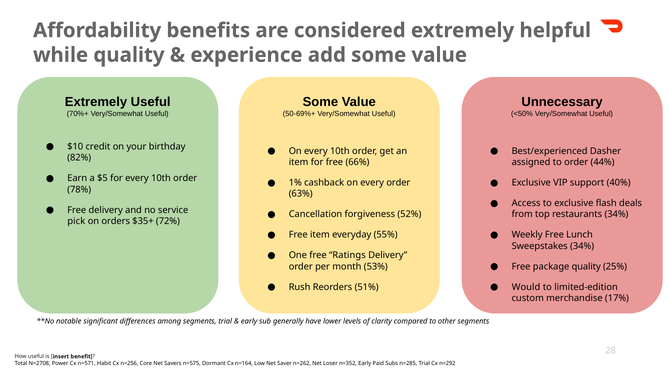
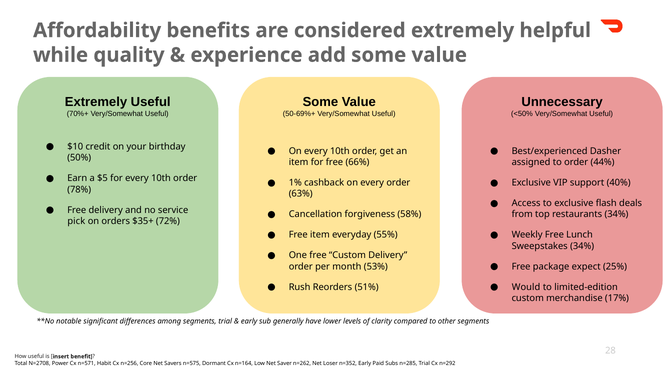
82%: 82% -> 50% (79, 158)
52%: 52% -> 58% (409, 214)
free Ratings: Ratings -> Custom (347, 255)
package quality: quality -> expect (586, 266)
